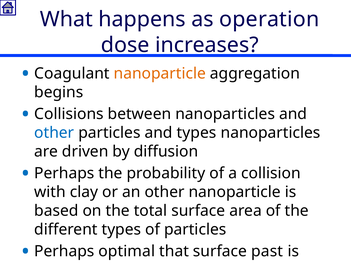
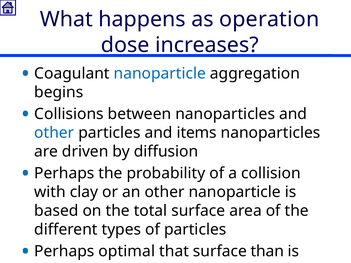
nanoparticle colour: orange -> blue (160, 74)
and types: types -> items (197, 133)
past: past -> than (267, 252)
